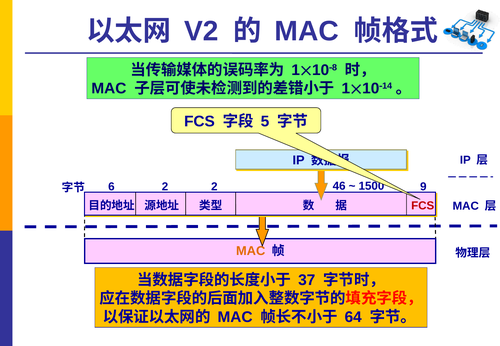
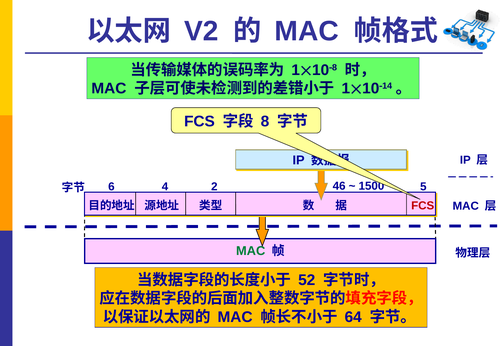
5: 5 -> 8 (265, 121)
6 2: 2 -> 4 (165, 187)
9: 9 -> 5 (423, 187)
MAC colour: orange -> green (251, 251)
37: 37 -> 52 (307, 280)
